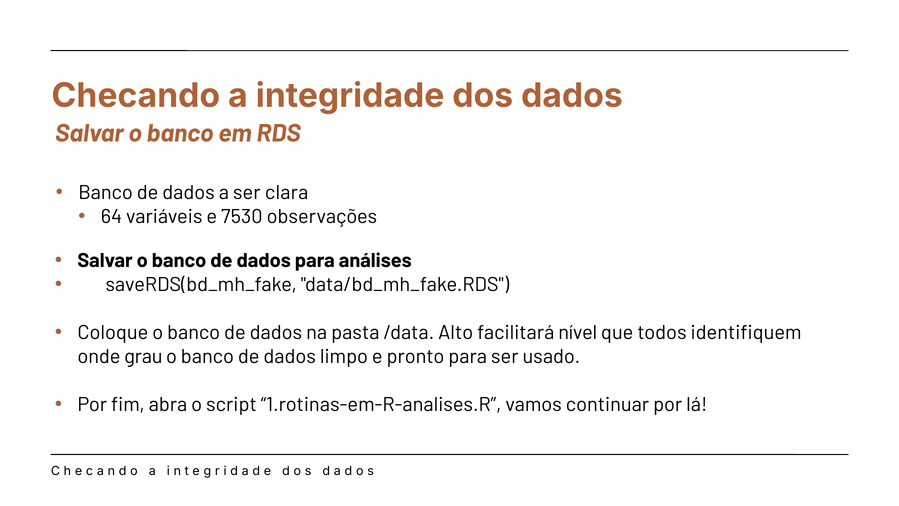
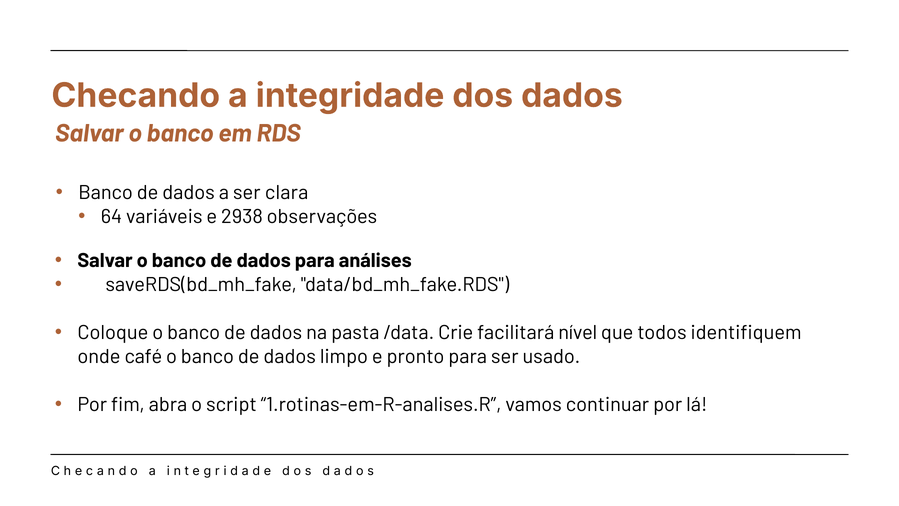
7530: 7530 -> 2938 (242, 216)
Alto: Alto -> Crie (456, 333)
grau: grau -> café (143, 357)
